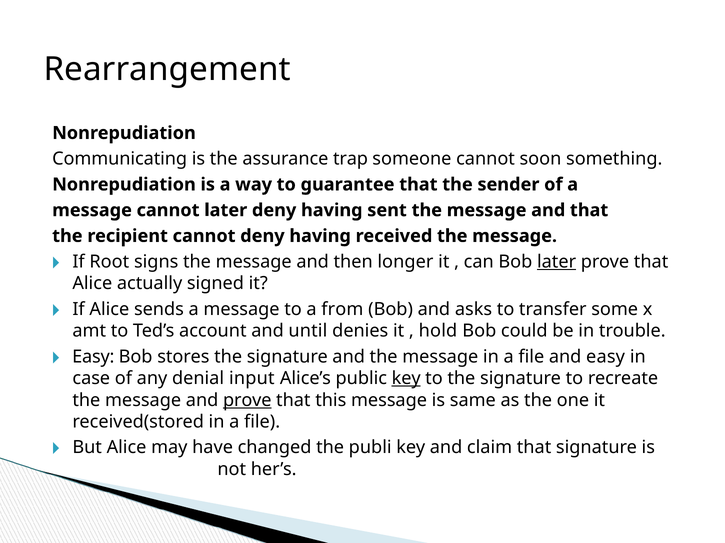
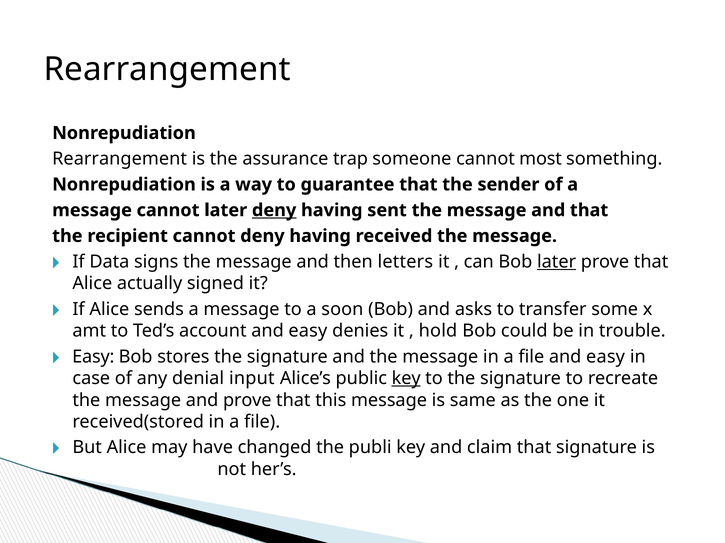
Communicating: Communicating -> Rearrangement (120, 159)
soon: soon -> most (541, 159)
deny underline: none -> present (274, 211)
Root: Root -> Data (109, 262)
longer: longer -> letters (405, 262)
from: from -> soon (342, 310)
account and until: until -> easy (308, 331)
prove underline: present -> none (247, 401)
